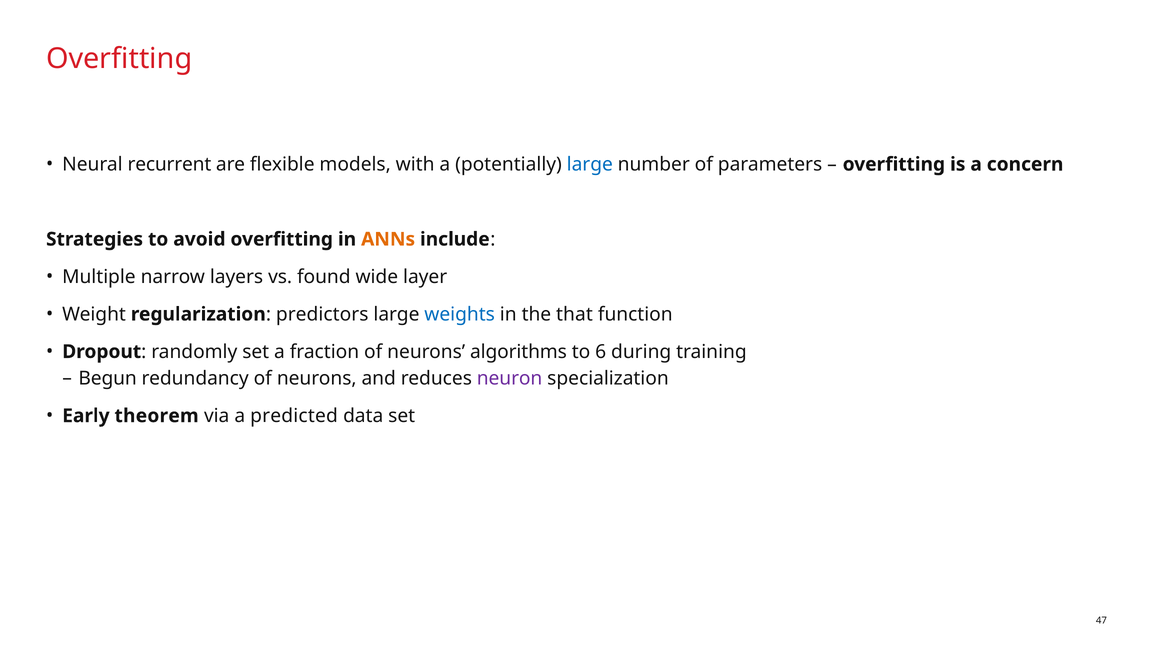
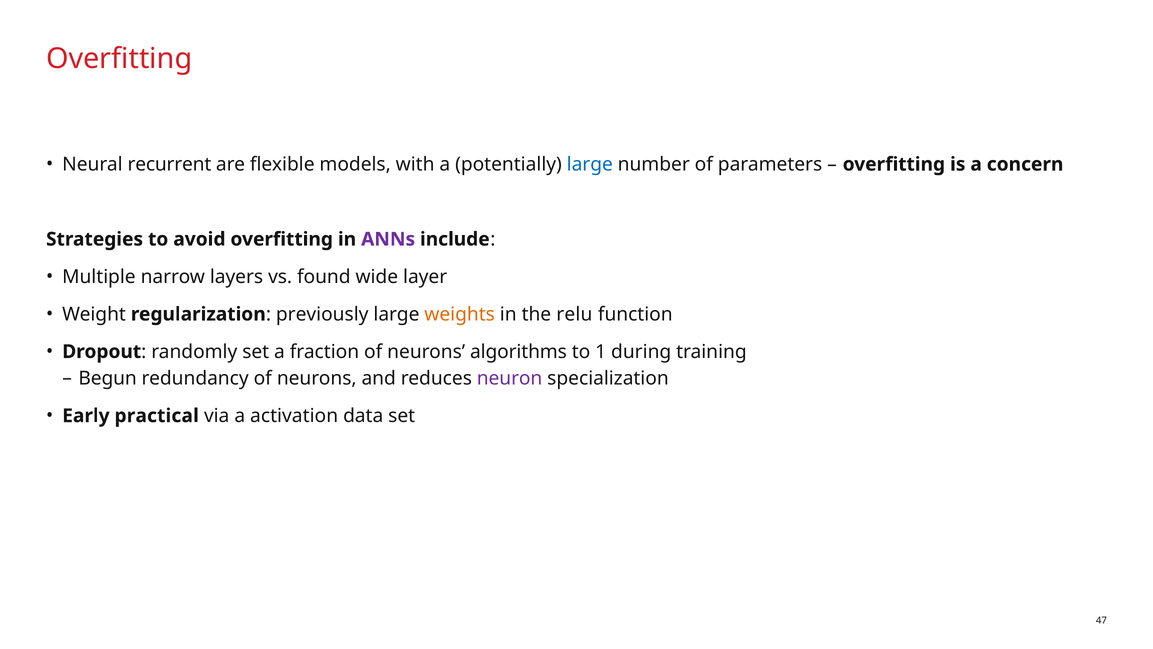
ANNs colour: orange -> purple (388, 239)
predictors: predictors -> previously (322, 314)
weights colour: blue -> orange (460, 314)
that: that -> relu (574, 314)
6: 6 -> 1 (601, 351)
theorem: theorem -> practical (157, 416)
predicted: predicted -> activation (294, 416)
